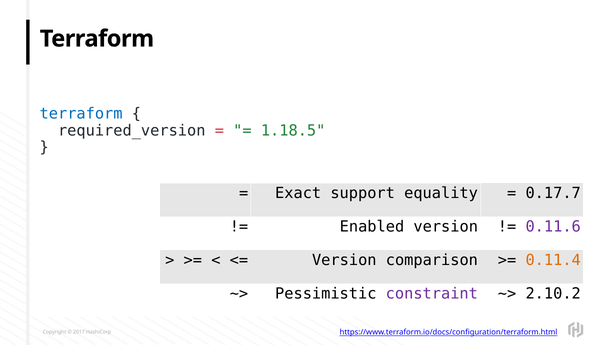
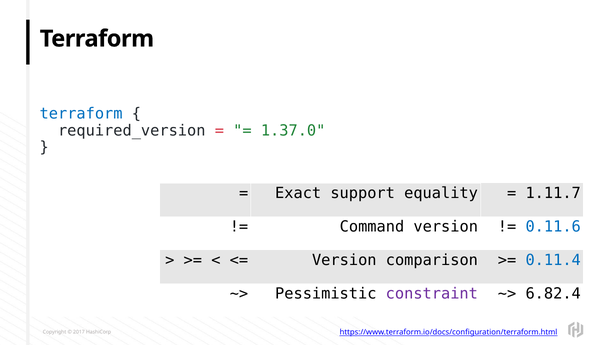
1.18.5: 1.18.5 -> 1.37.0 (293, 130)
0.17.7: 0.17.7 -> 1.11.7 (553, 193)
Enabled: Enabled -> Command (372, 227)
0.11.6 colour: purple -> blue (553, 227)
0.11.4 colour: orange -> blue (553, 260)
2.10.2: 2.10.2 -> 6.82.4 (553, 293)
